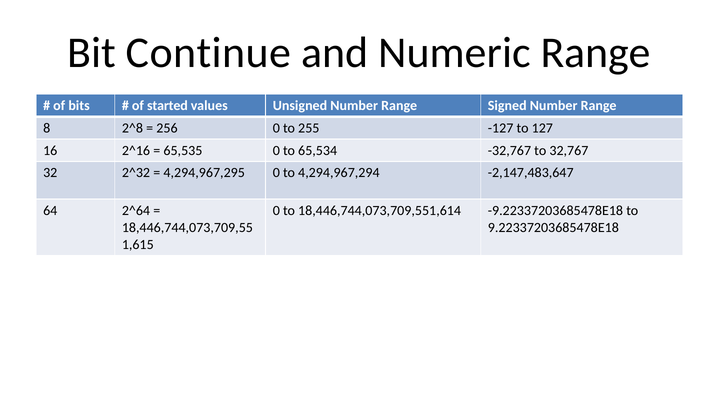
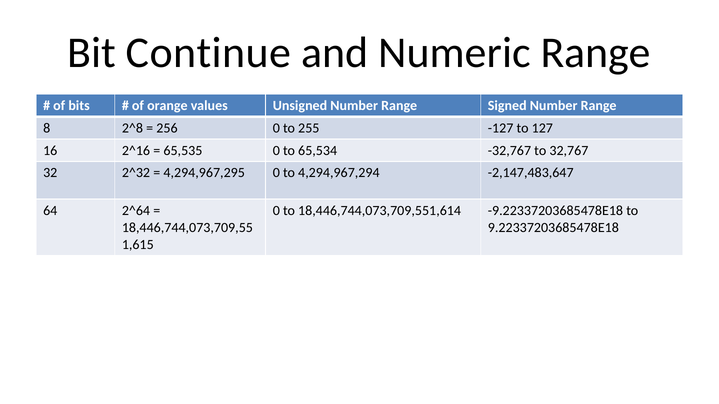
started: started -> orange (167, 106)
